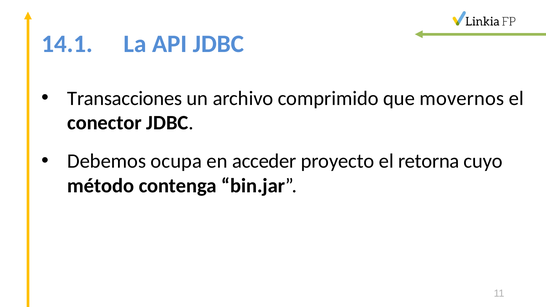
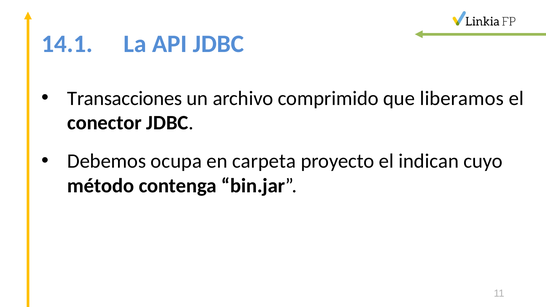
movernos: movernos -> liberamos (462, 98)
acceder: acceder -> carpeta (264, 161)
retorna: retorna -> indican (429, 161)
